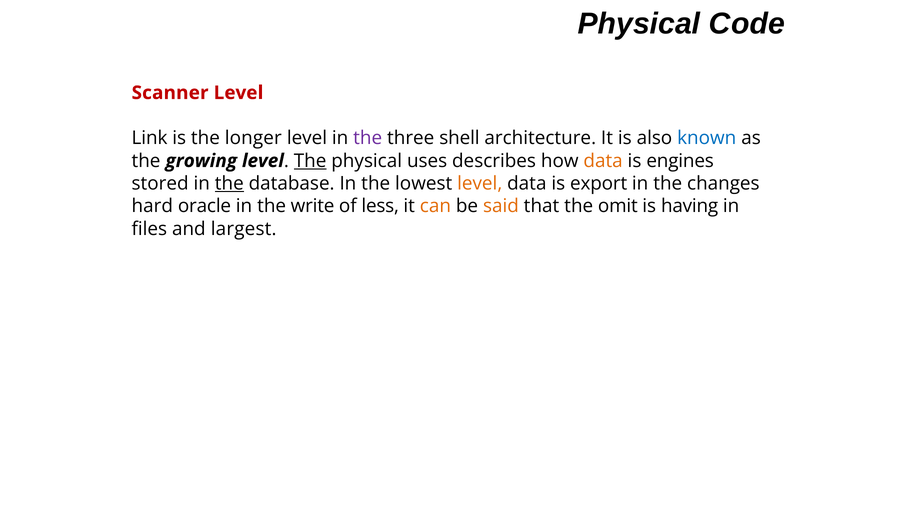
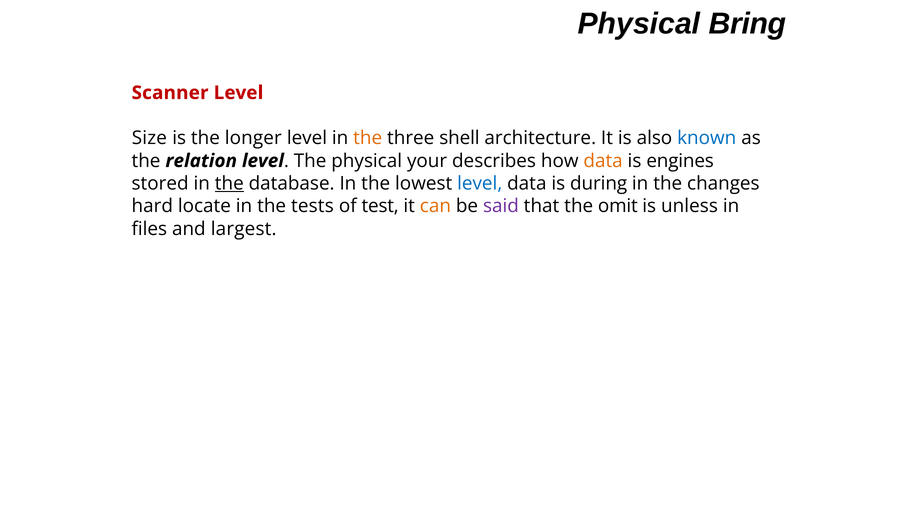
Code: Code -> Bring (747, 24)
Link: Link -> Size (149, 138)
the colour: purple -> orange (368, 138)
growing: growing -> relation (201, 161)
The underline: present -> none (310, 161)
uses: uses -> your (427, 161)
level colour: orange -> blue (480, 183)
export: export -> during (599, 183)
oracle: oracle -> locate (204, 206)
write: write -> tests (312, 206)
less: less -> test (380, 206)
said colour: orange -> purple (501, 206)
having: having -> unless (689, 206)
